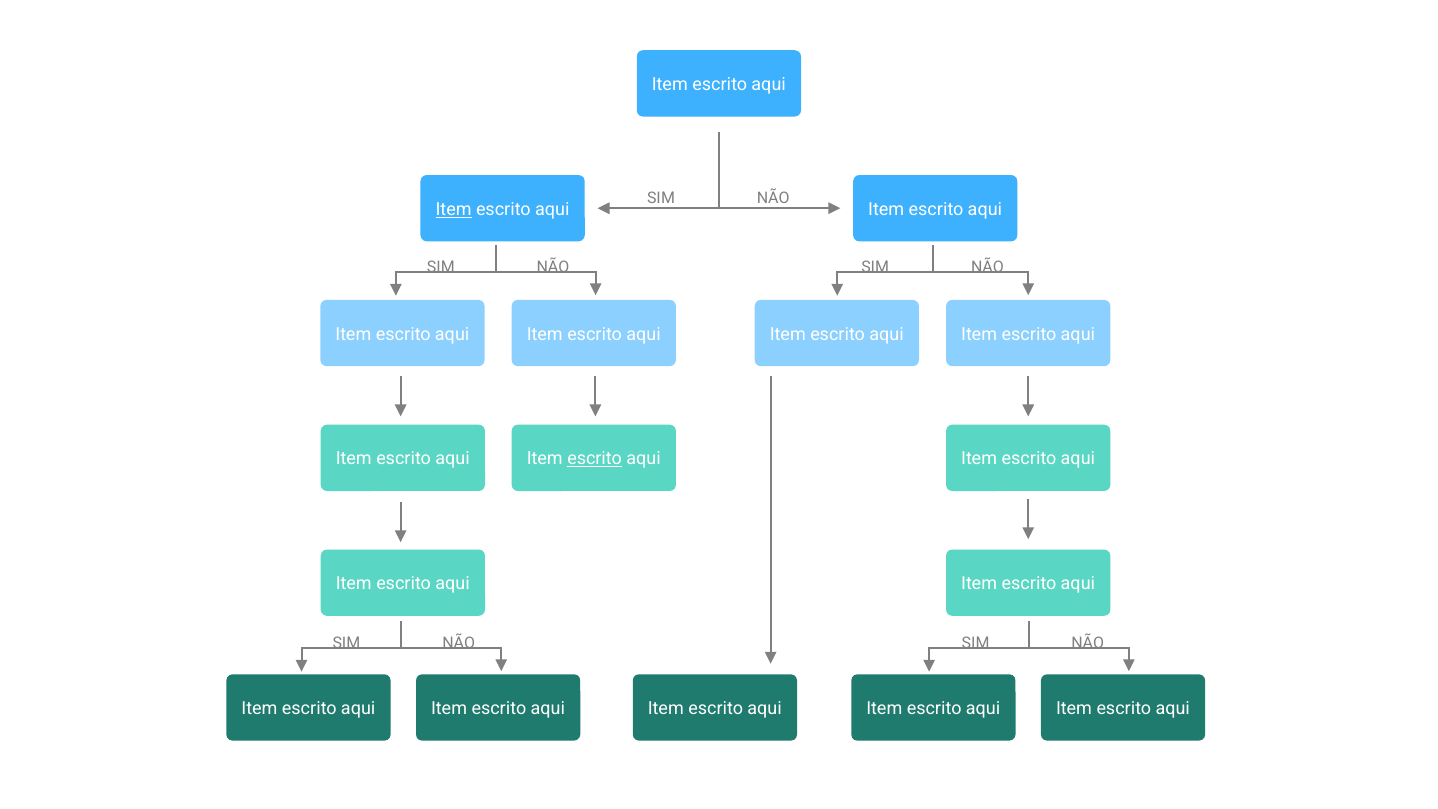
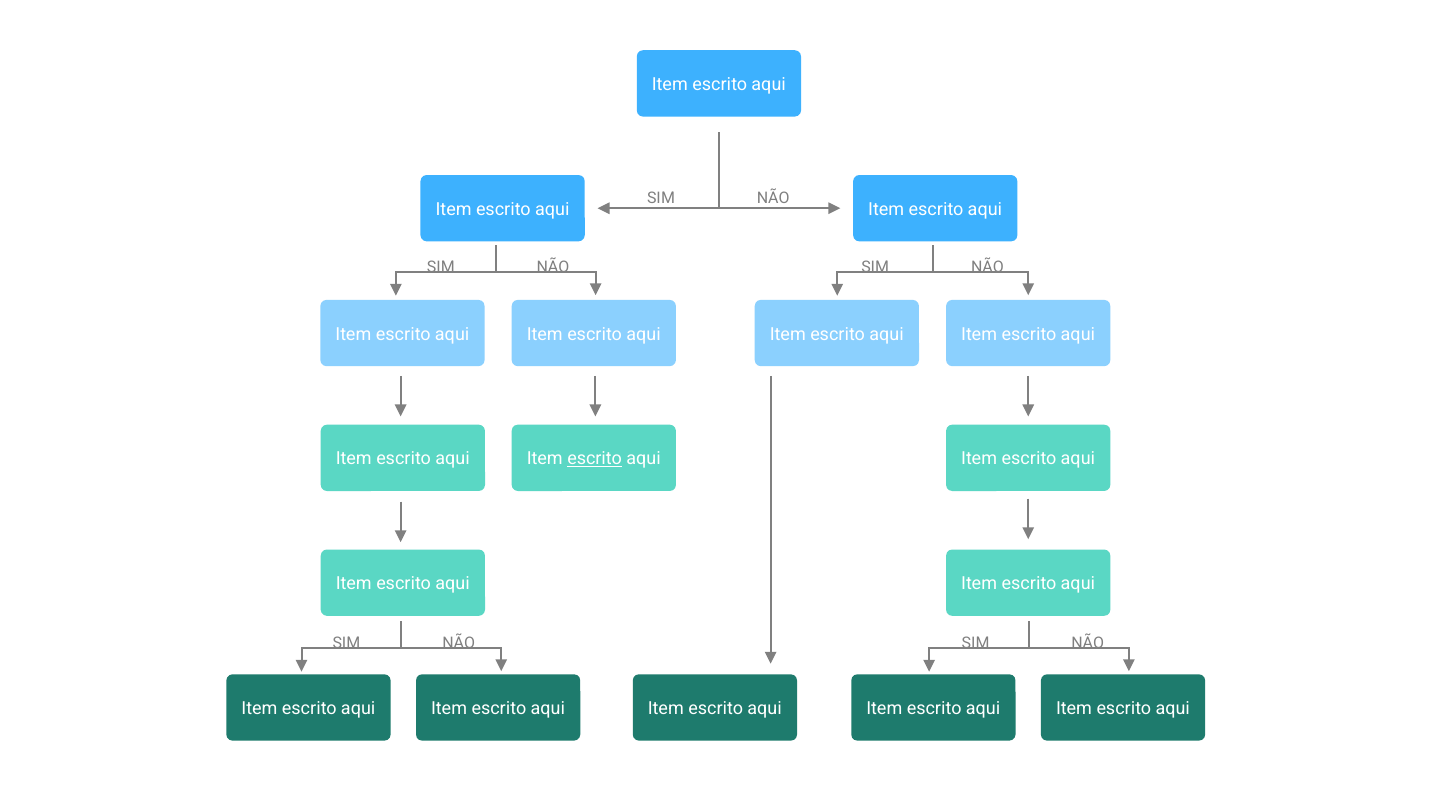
Item underline: present -> none (454, 209)
